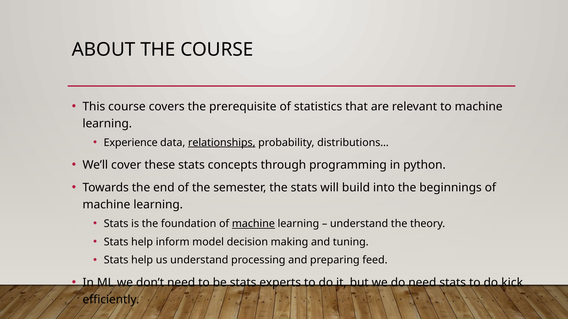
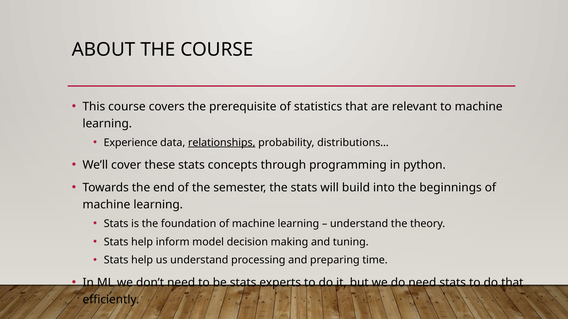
machine underline: present -> none (253, 224)
feed: feed -> time (375, 261)
do kick: kick -> that (512, 283)
